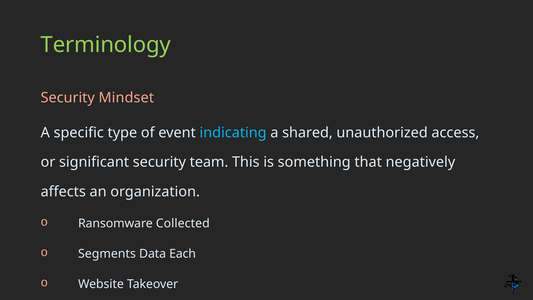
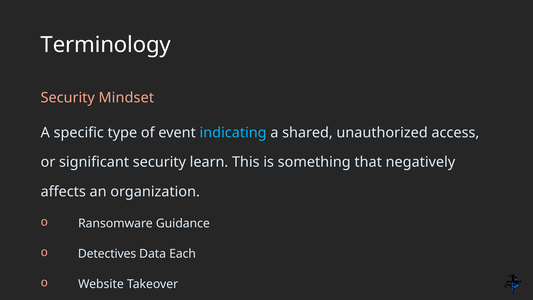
Terminology colour: light green -> white (106, 45)
team: team -> learn (209, 162)
Collected: Collected -> Guidance (183, 223)
Segments: Segments -> Detectives (107, 254)
